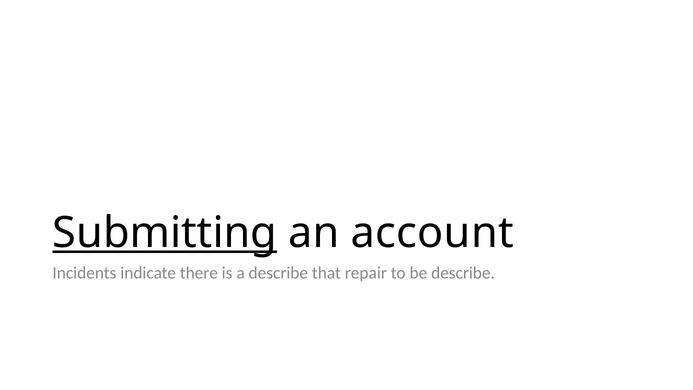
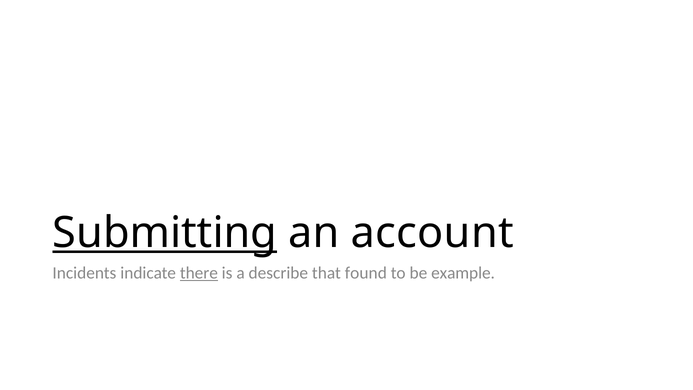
there underline: none -> present (199, 273)
repair: repair -> found (366, 273)
be describe: describe -> example (463, 273)
